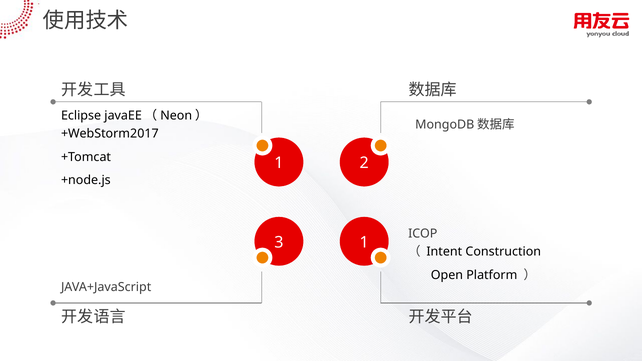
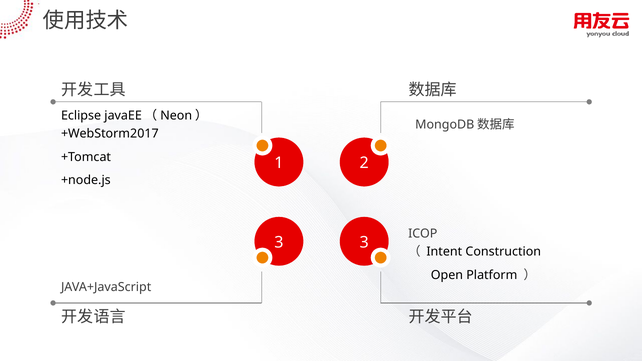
3 1: 1 -> 3 (364, 242)
